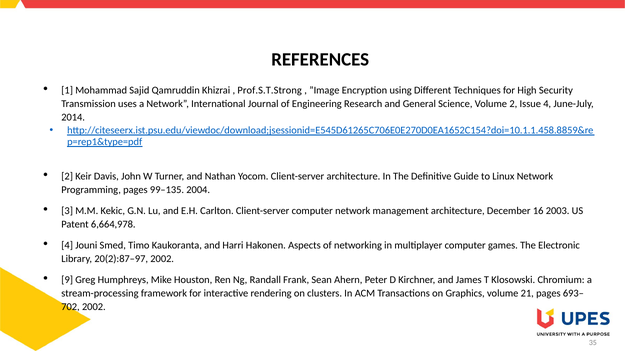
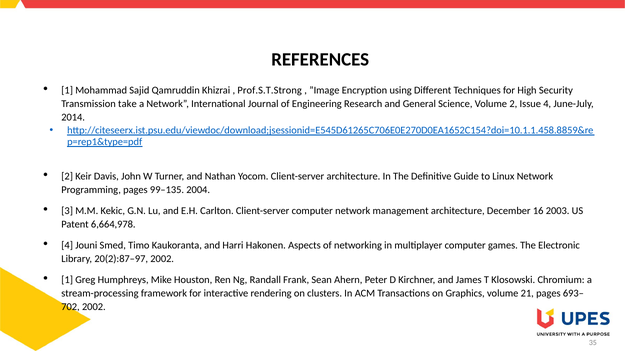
uses: uses -> take (127, 104)
9: 9 -> 1 (67, 280)
